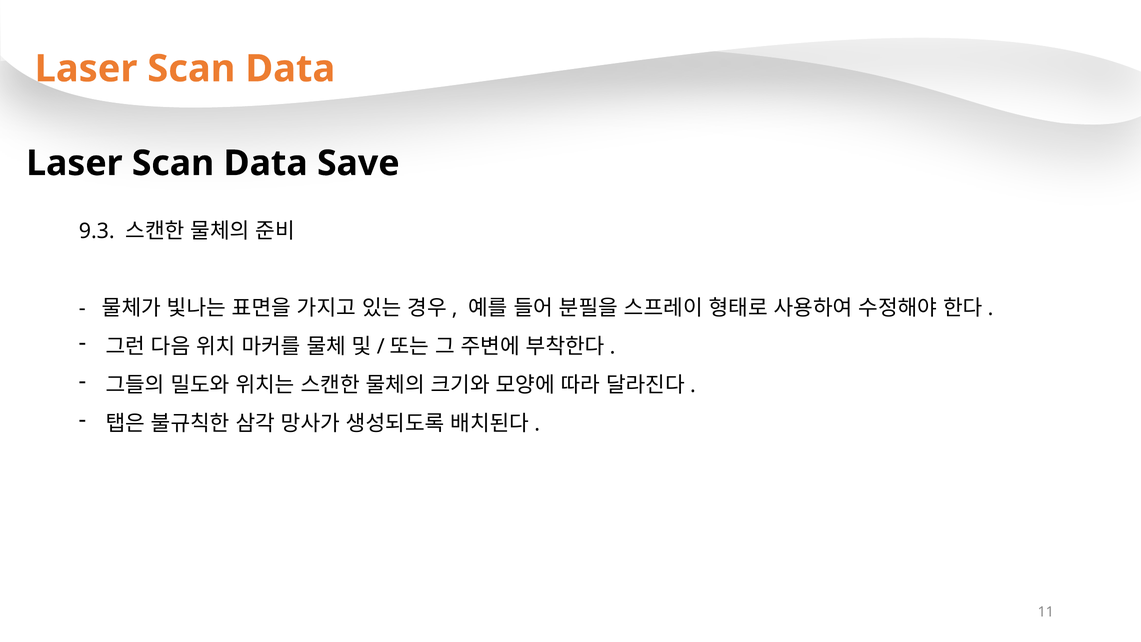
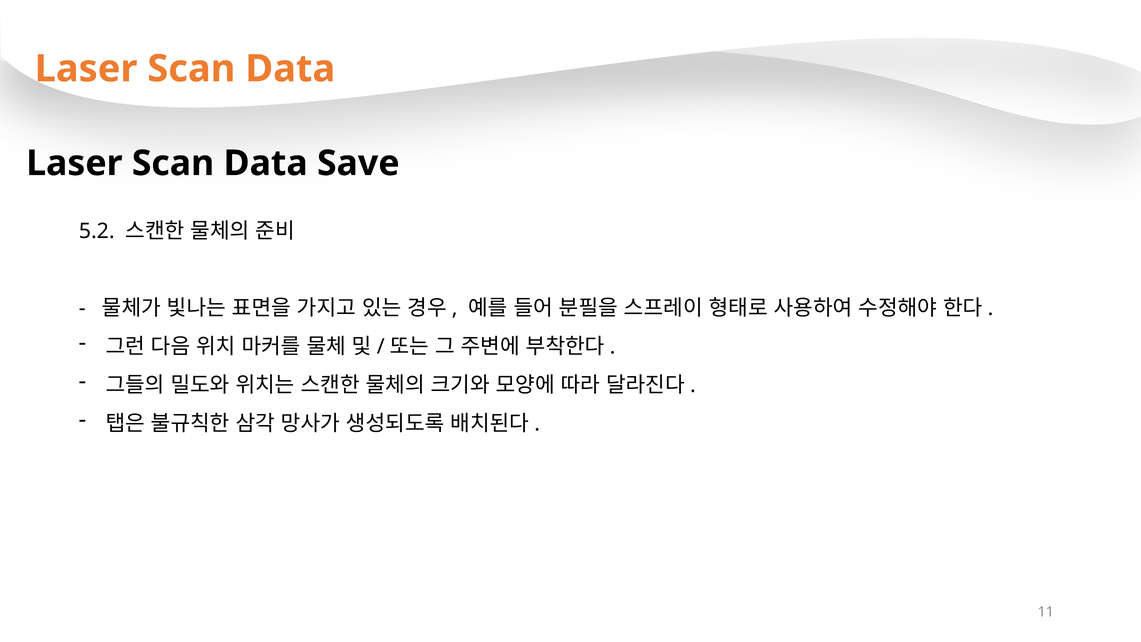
9.3: 9.3 -> 5.2 (97, 231)
